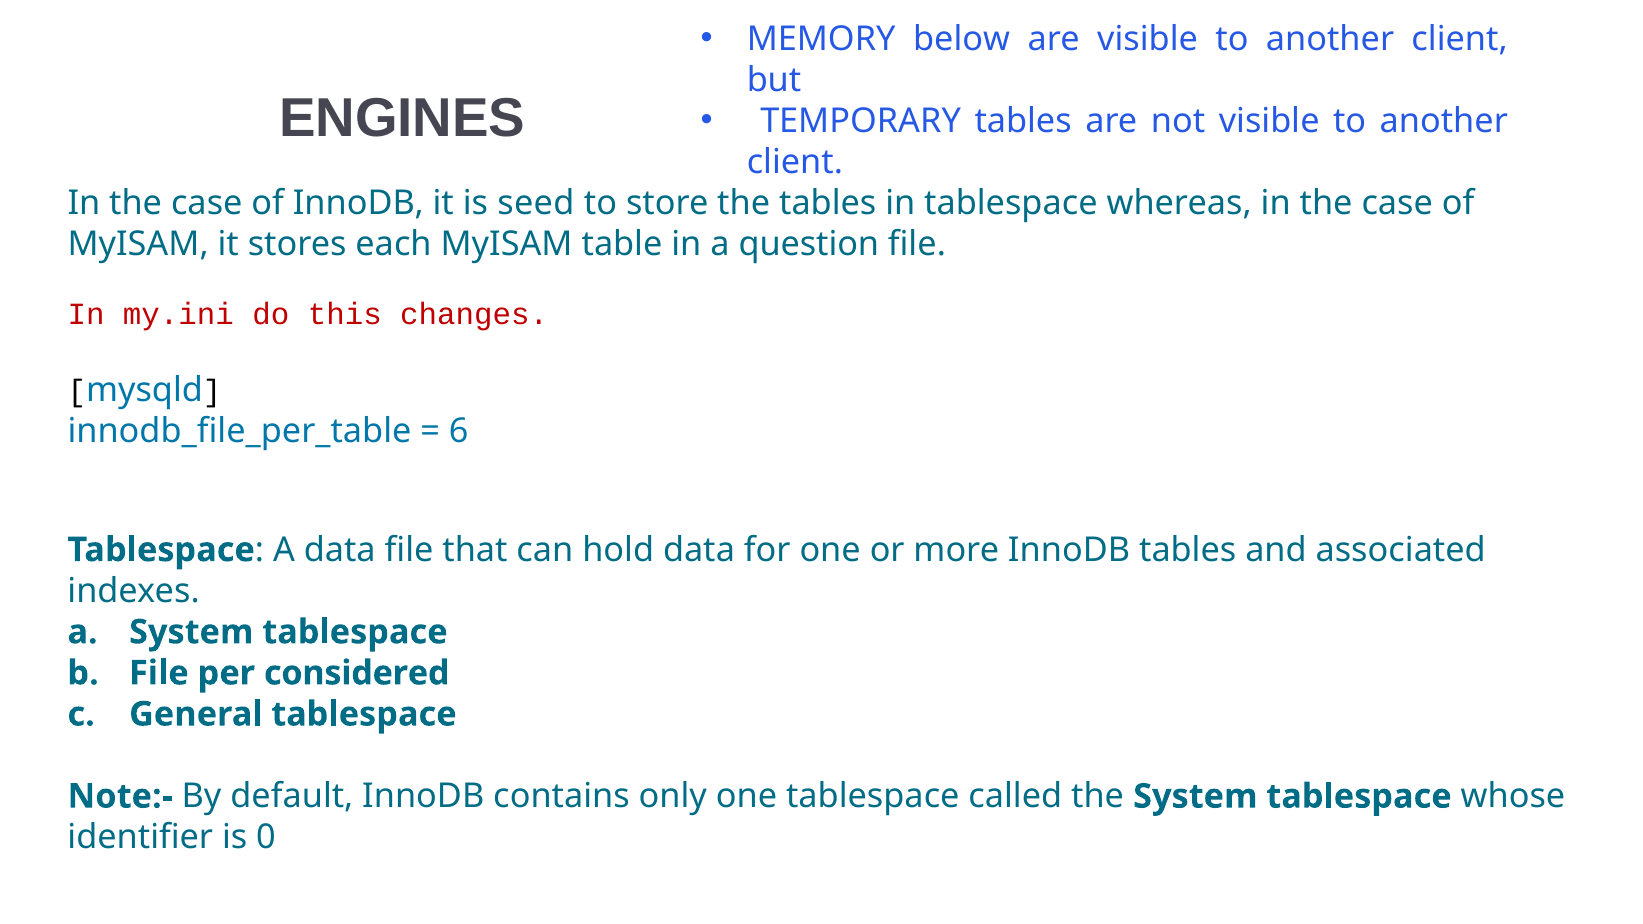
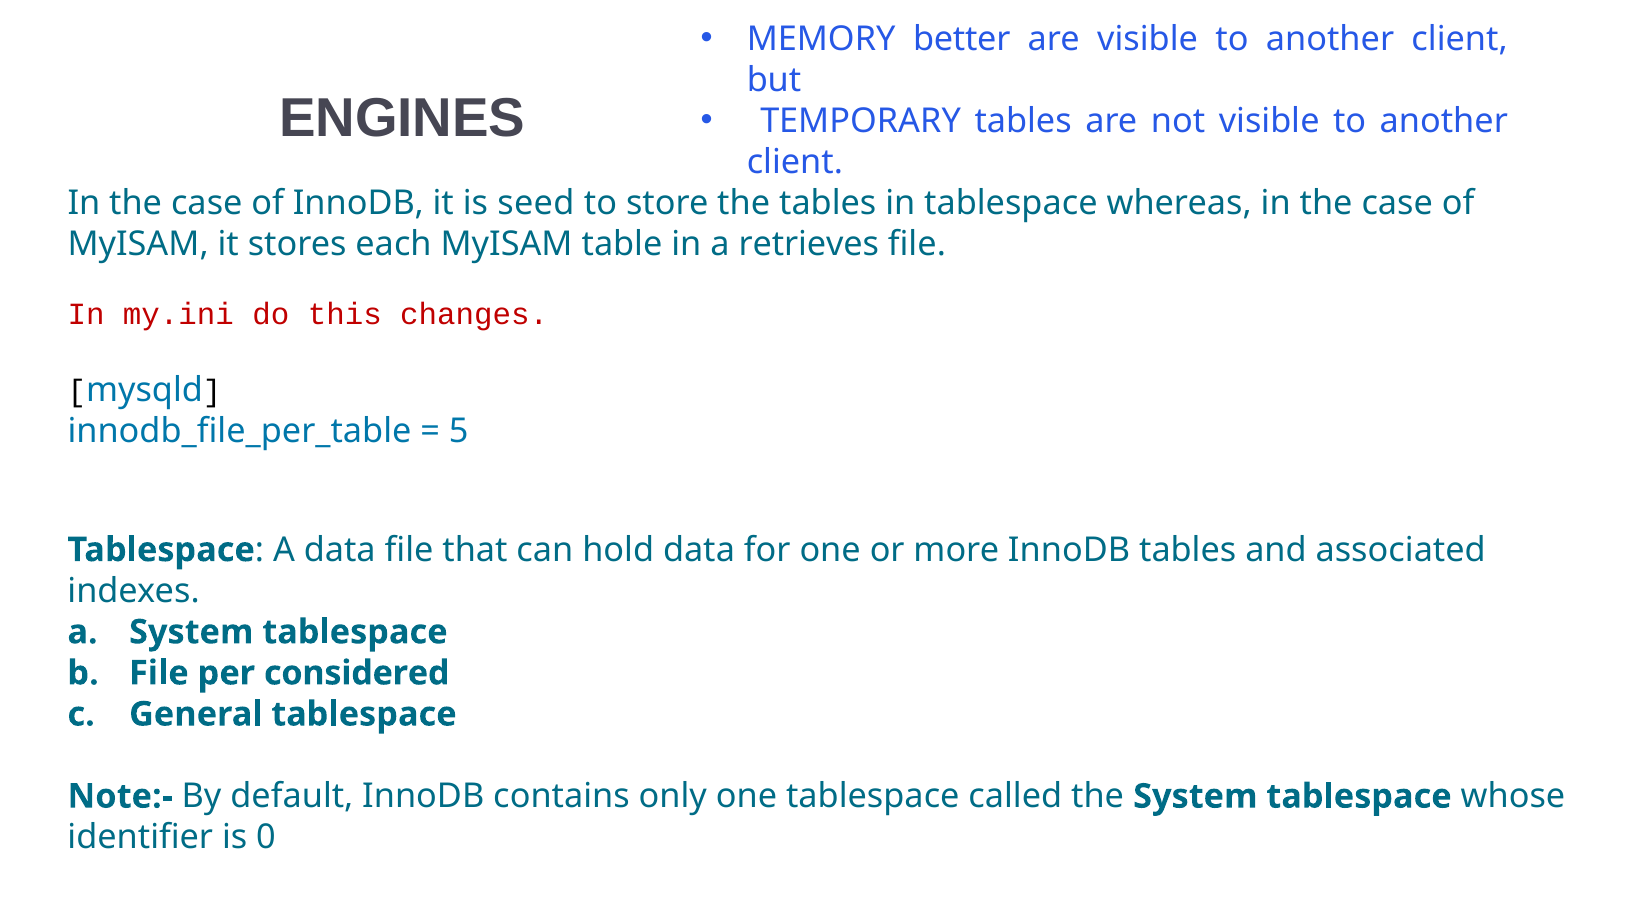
below: below -> better (962, 39)
question: question -> retrieves (809, 245)
6: 6 -> 5 (459, 432)
